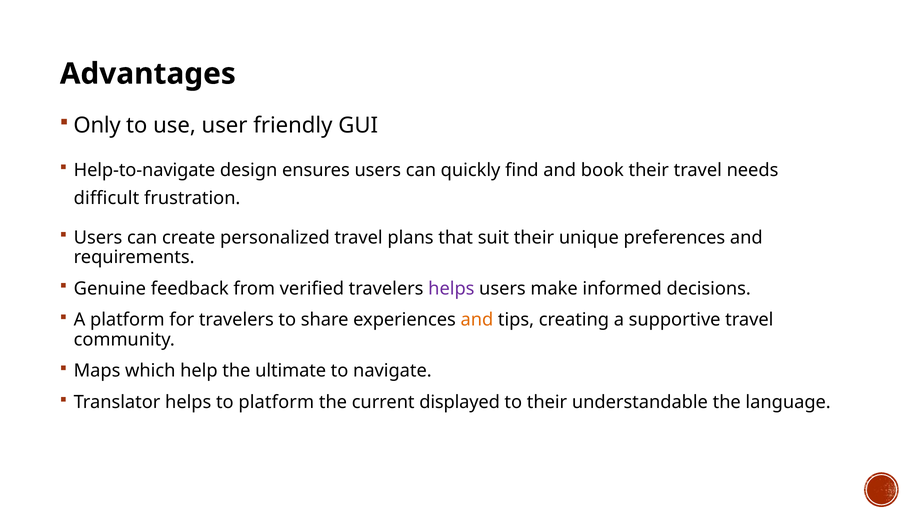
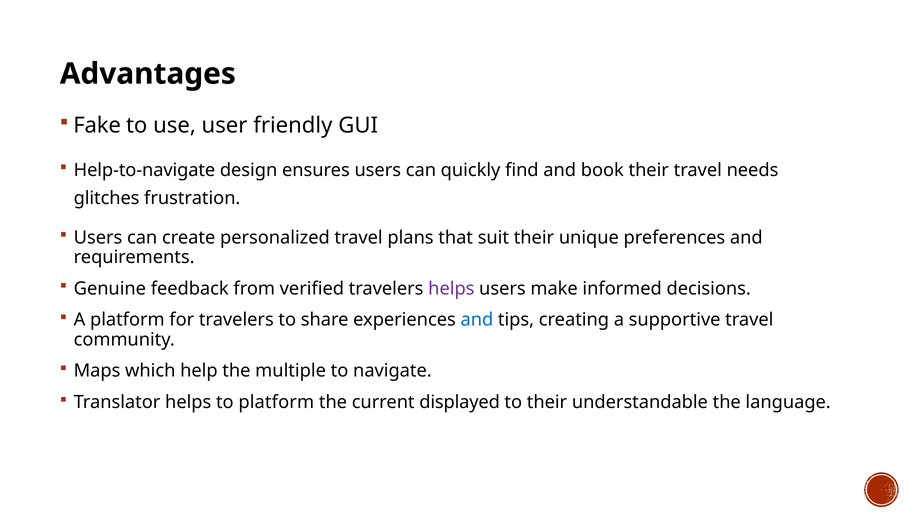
Only: Only -> Fake (97, 126)
difficult: difficult -> glitches (107, 198)
and colour: orange -> blue (477, 320)
ultimate: ultimate -> multiple (291, 371)
